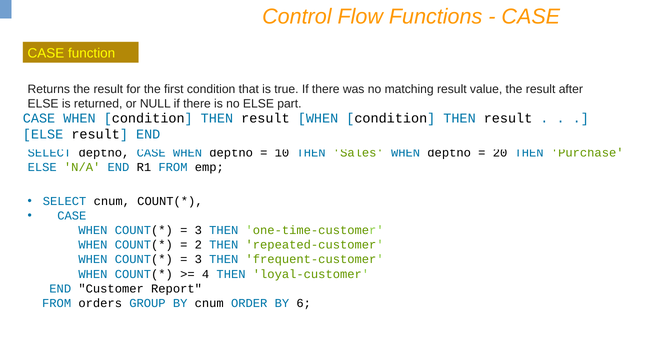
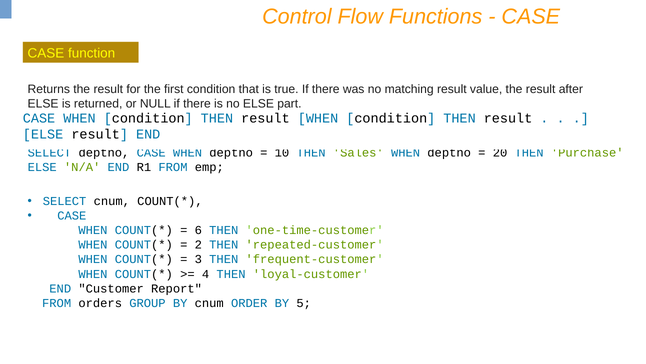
3: 3 -> 6 (198, 230)
6: 6 -> 5 (304, 303)
